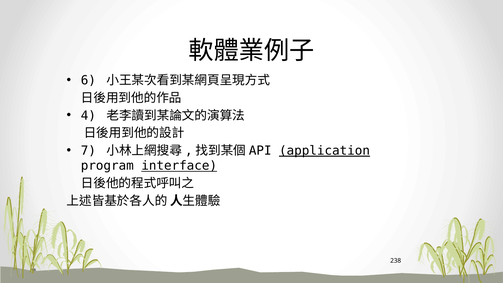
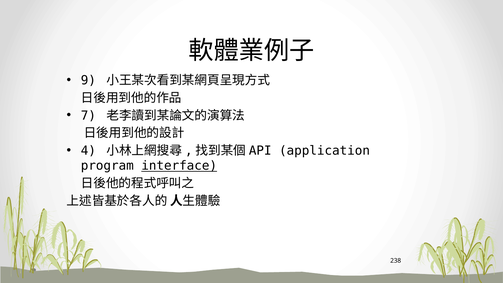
6: 6 -> 9 (88, 80)
4: 4 -> 7 (88, 115)
7: 7 -> 4 (88, 151)
application underline: present -> none (325, 151)
